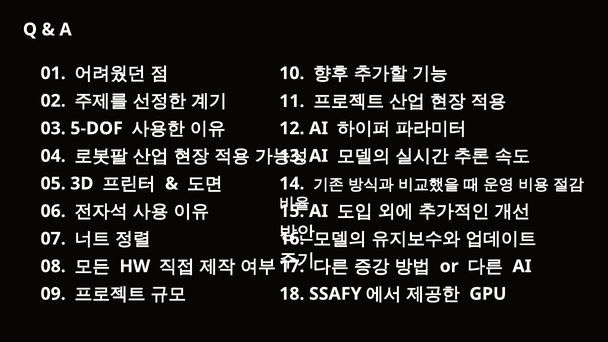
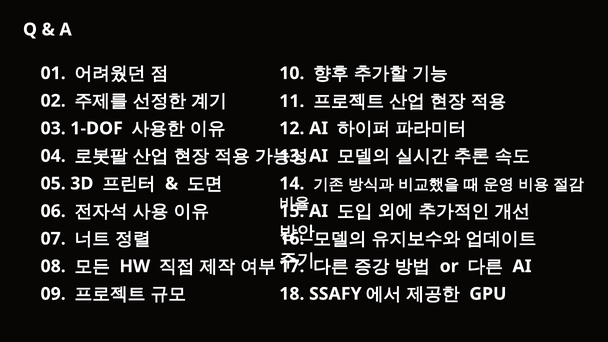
5-DOF: 5-DOF -> 1-DOF (97, 128)
